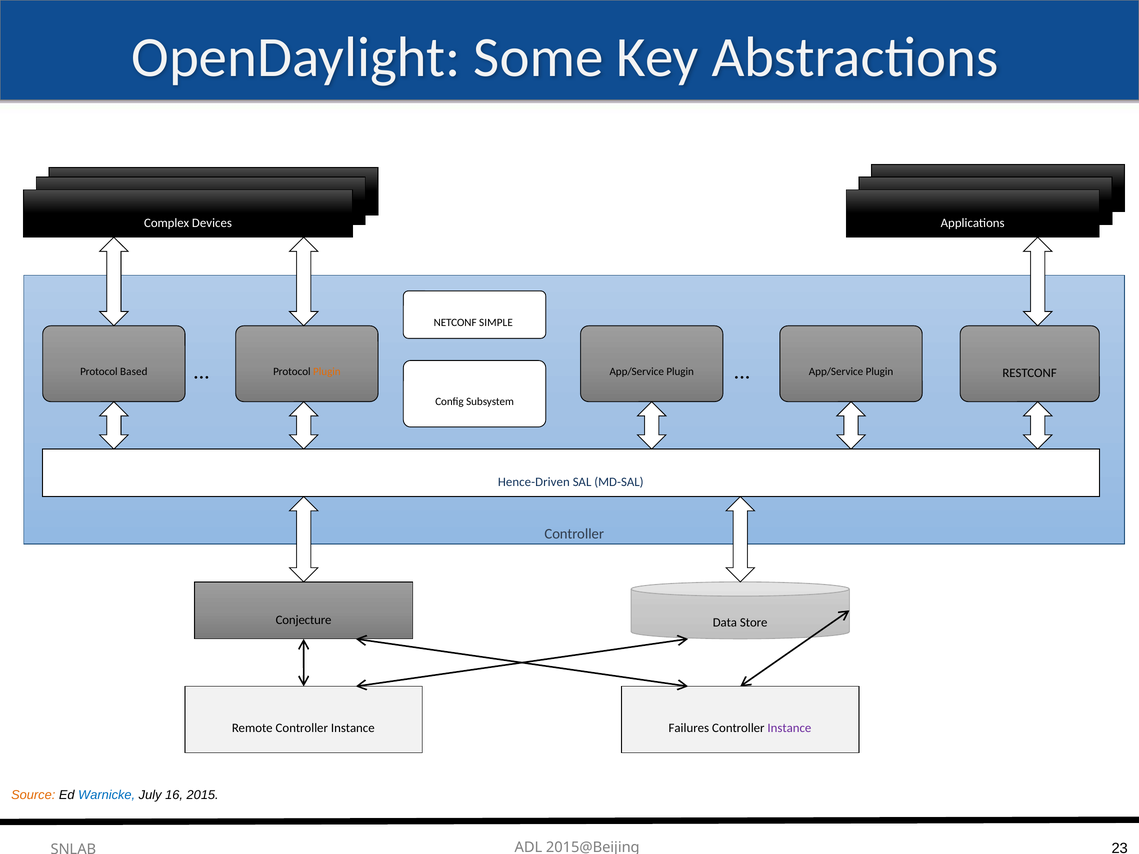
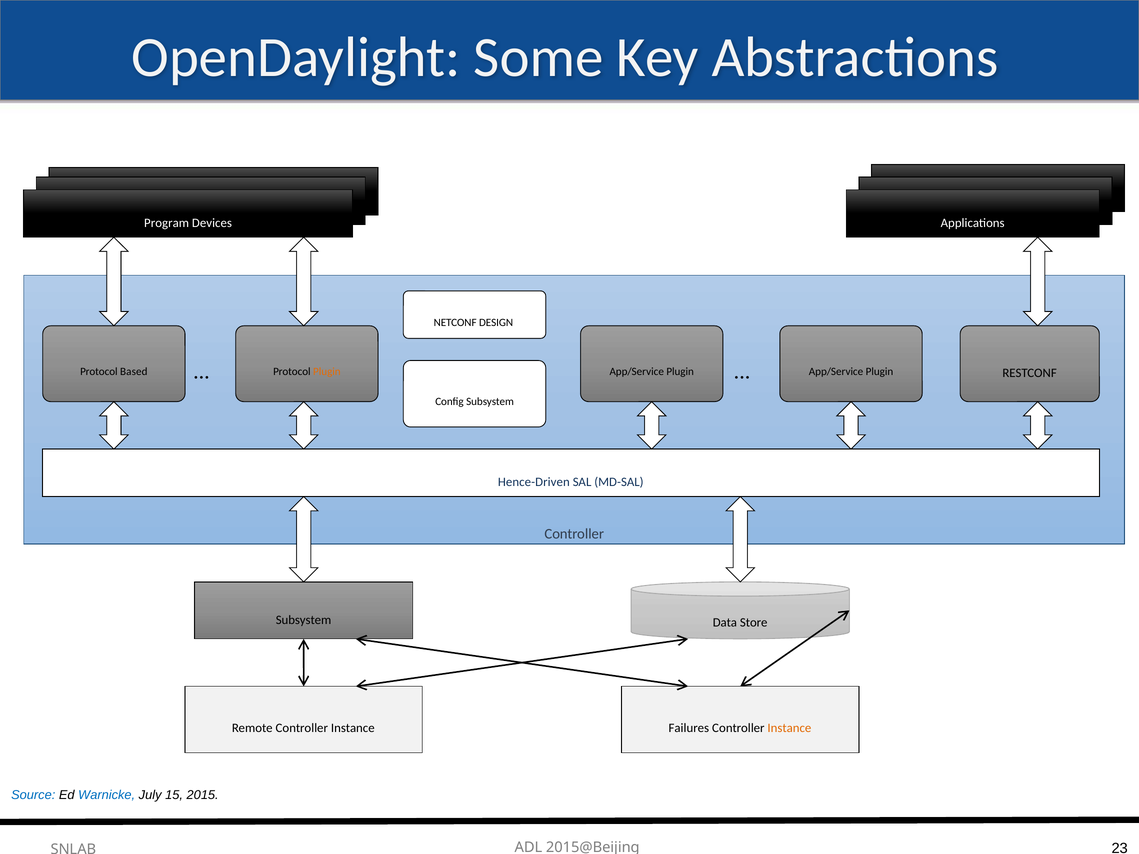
Complex: Complex -> Program (167, 223)
SIMPLE: SIMPLE -> DESIGN (496, 323)
Conjecture: Conjecture -> Subsystem (304, 620)
Instance colour: purple -> orange (789, 728)
Source colour: orange -> blue (33, 795)
16: 16 -> 15 (174, 795)
